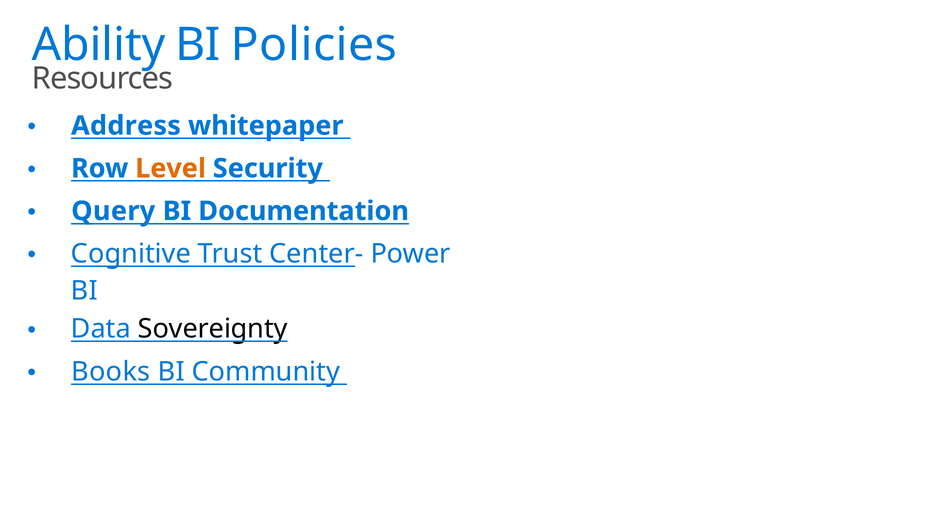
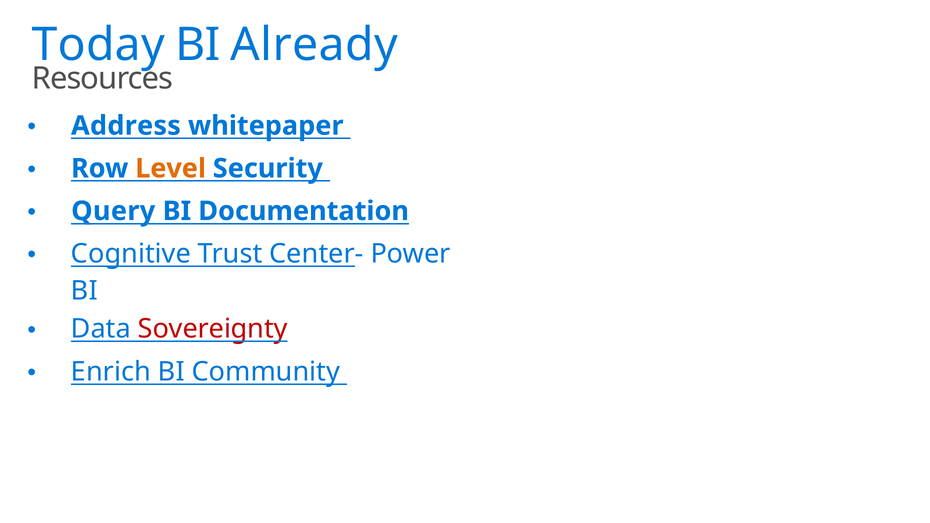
Ability: Ability -> Today (98, 45)
Policies: Policies -> Already (314, 45)
Sovereignty colour: black -> red (213, 329)
Books: Books -> Enrich (111, 372)
